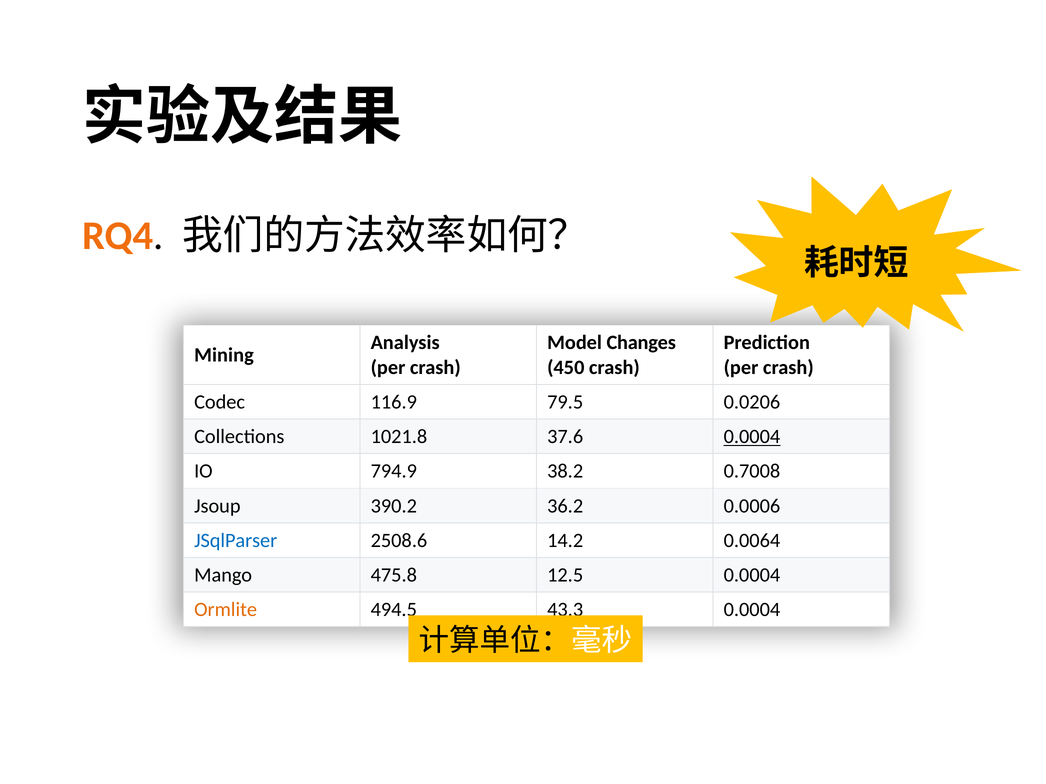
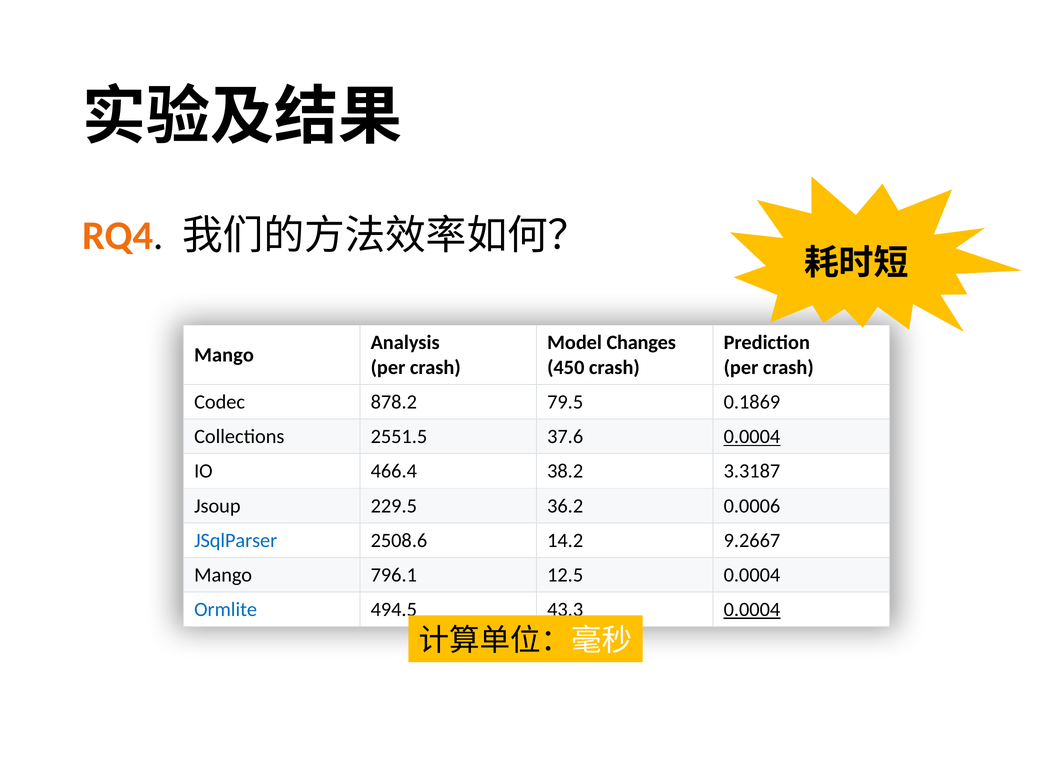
Mining: Mining -> Mango (224, 355)
116.9: 116.9 -> 878.2 (394, 402)
0.0206: 0.0206 -> 0.1869 (752, 402)
1021.8: 1021.8 -> 2551.5 (399, 437)
794.9: 794.9 -> 466.4 (394, 472)
0.7008: 0.7008 -> 3.3187 (752, 472)
390.2: 390.2 -> 229.5 (394, 506)
0.0064: 0.0064 -> 9.2667 (752, 541)
475.8: 475.8 -> 796.1 (394, 575)
Ormlite colour: orange -> blue (226, 610)
0.0004 underline: none -> present (752, 610)
